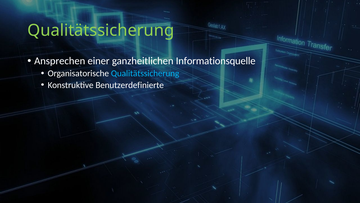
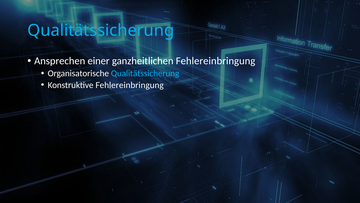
Qualitätssicherung colour: light green -> light blue (101, 30)
ganzheitlichen Informationsquelle: Informationsquelle -> Fehlereinbringung (216, 61)
Konstruktive Benutzerdefinierte: Benutzerdefinierte -> Fehlereinbringung (130, 85)
